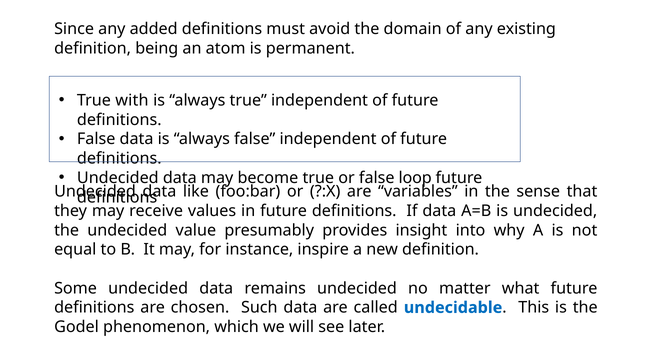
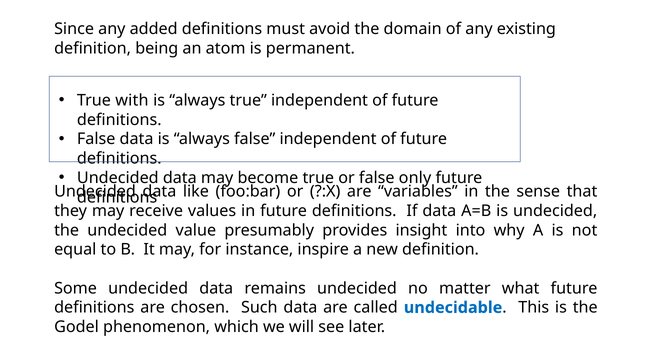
loop: loop -> only (415, 178)
